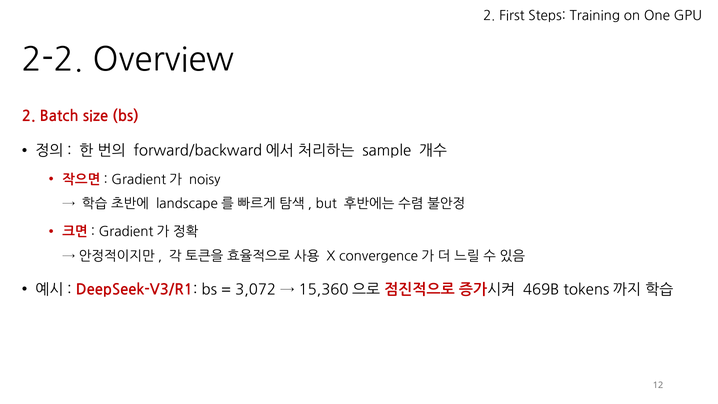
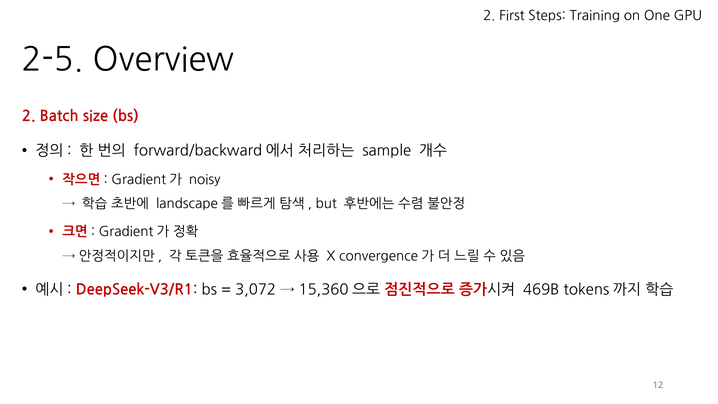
2-2: 2-2 -> 2-5 (53, 60)
